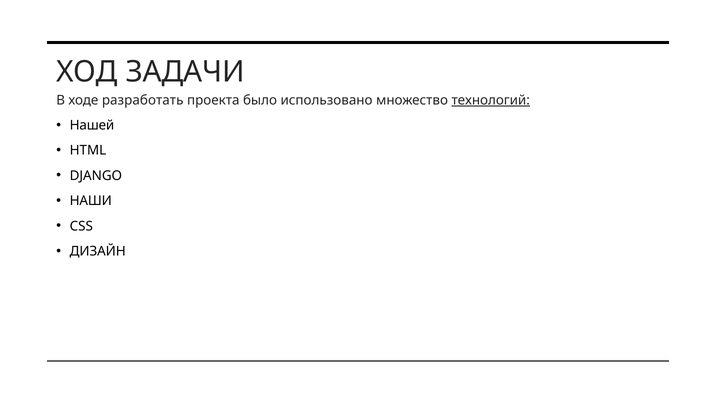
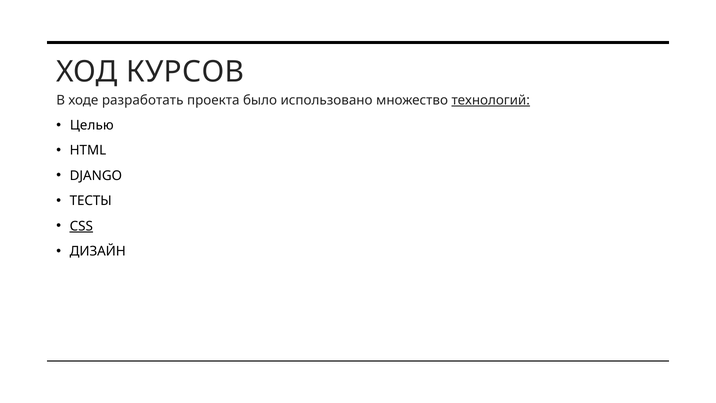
ЗАДАЧИ: ЗАДАЧИ -> КУРСОВ (185, 72)
Нашей: Нашей -> Целью (92, 125)
НАШИ: НАШИ -> ТЕСТЫ (91, 201)
CSS underline: none -> present (81, 226)
